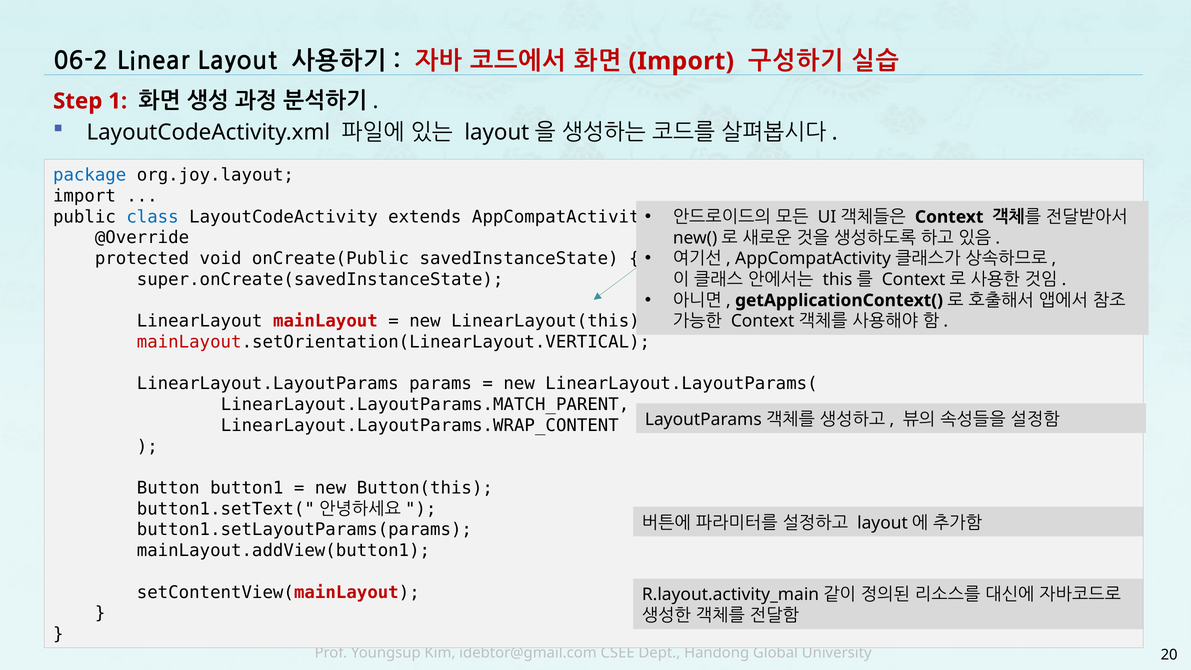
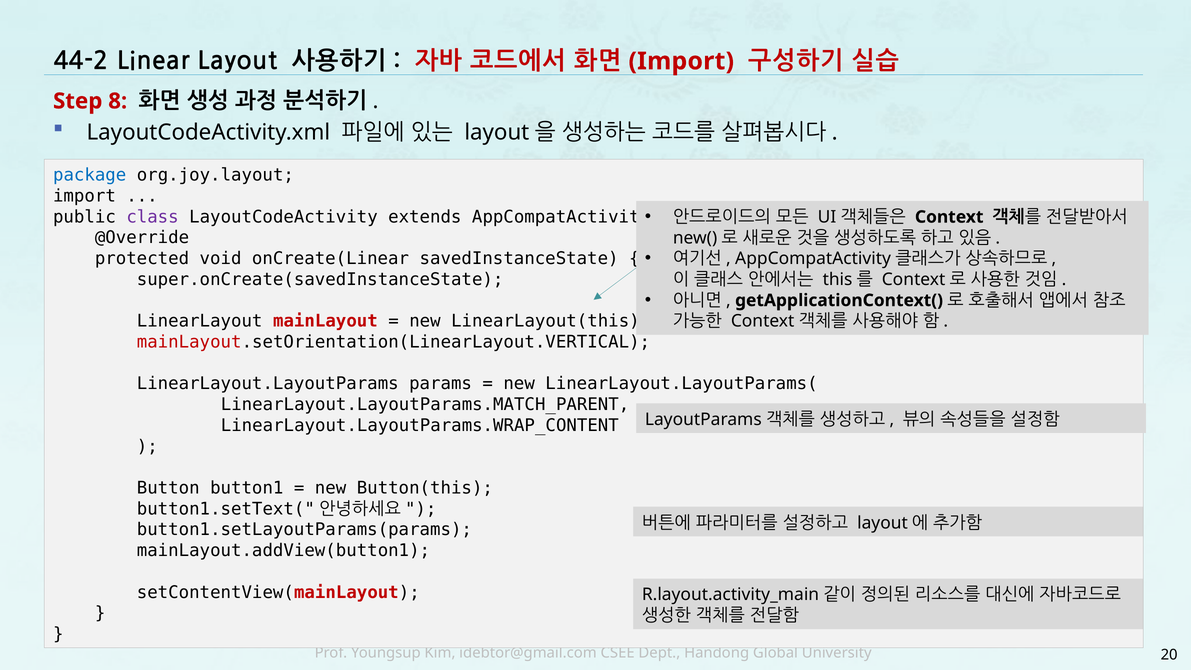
06-2: 06-2 -> 44-2 (81, 61)
1: 1 -> 8 (118, 101)
class colour: blue -> purple (153, 217)
onCreate(Public: onCreate(Public -> onCreate(Linear (330, 259)
